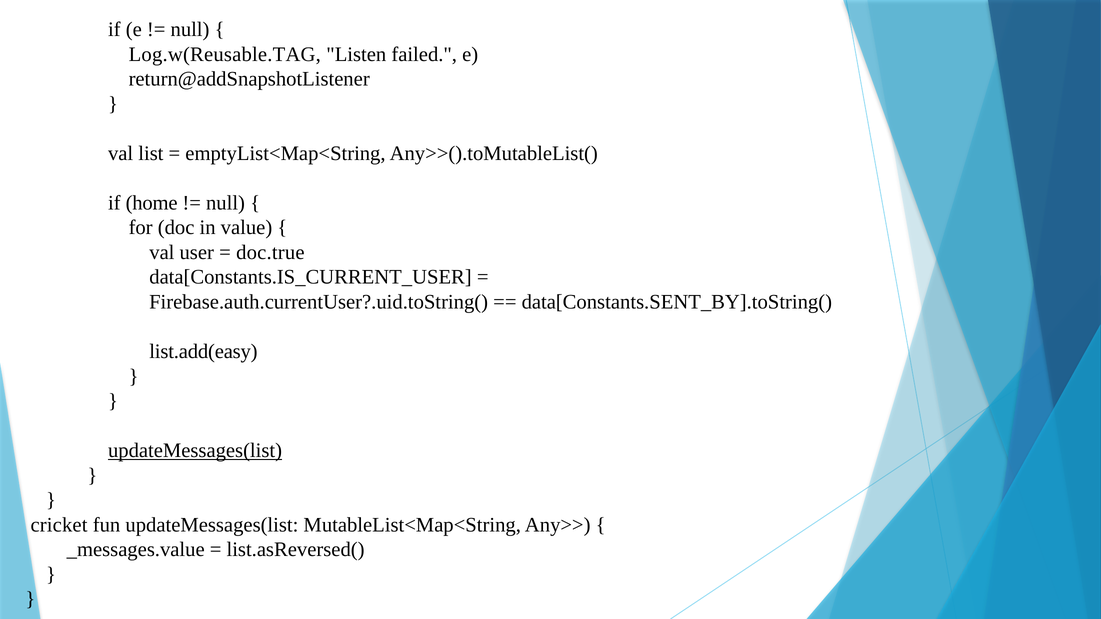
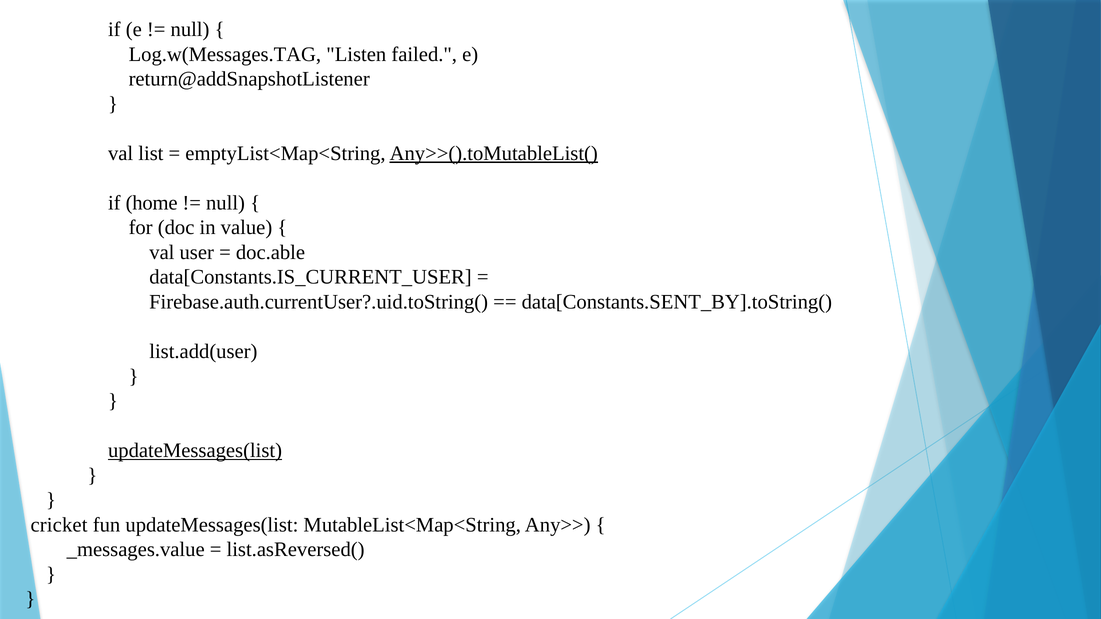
Log.w(Reusable.TAG: Log.w(Reusable.TAG -> Log.w(Messages.TAG (225, 54)
Any>>().toMutableList( underline: none -> present (494, 153)
doc.true: doc.true -> doc.able (270, 253)
list.add(easy: list.add(easy -> list.add(user (203, 352)
